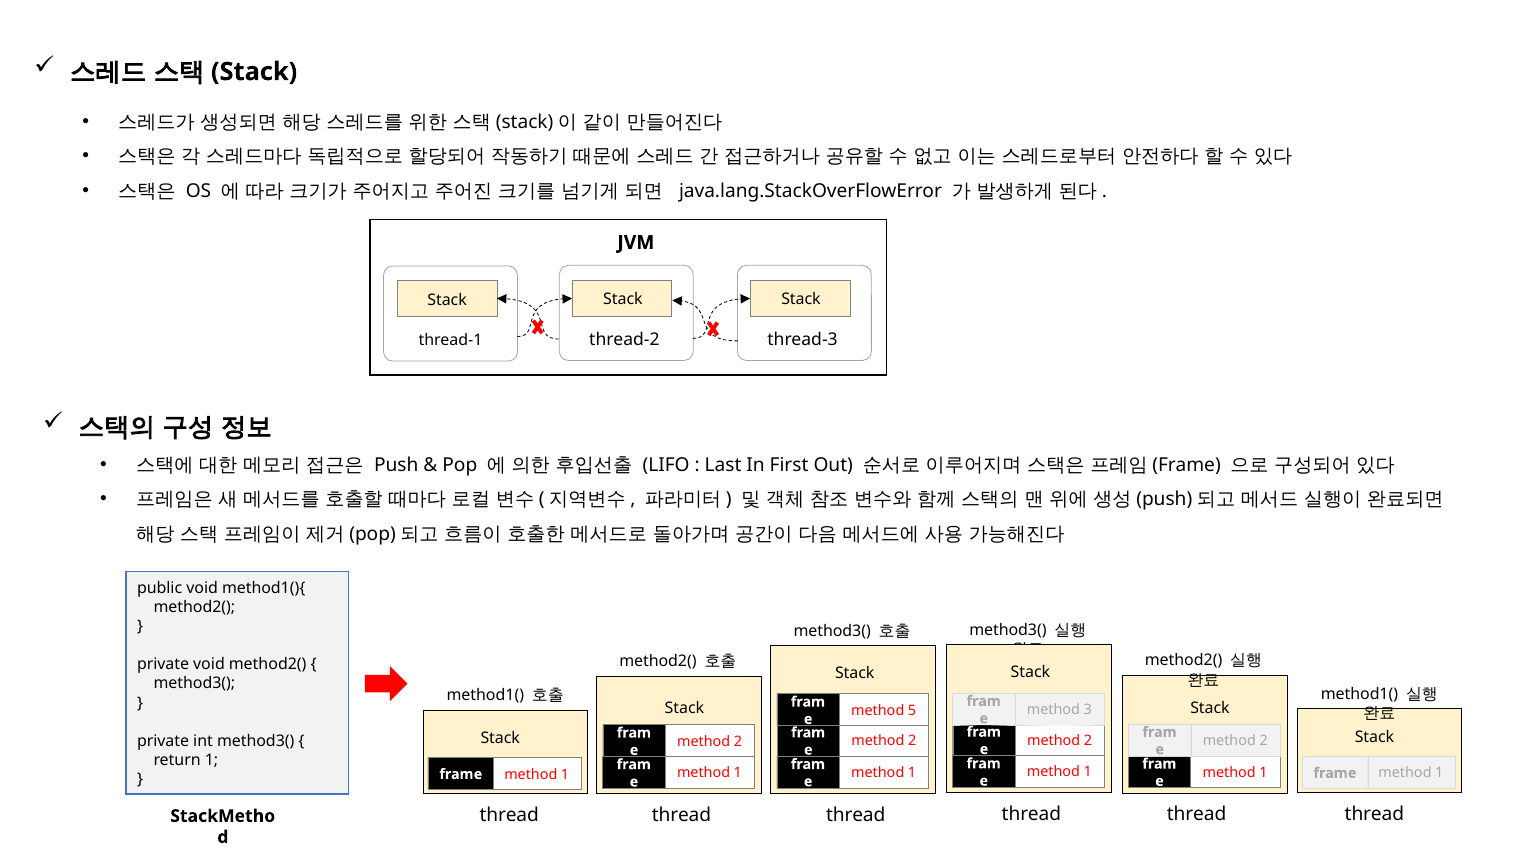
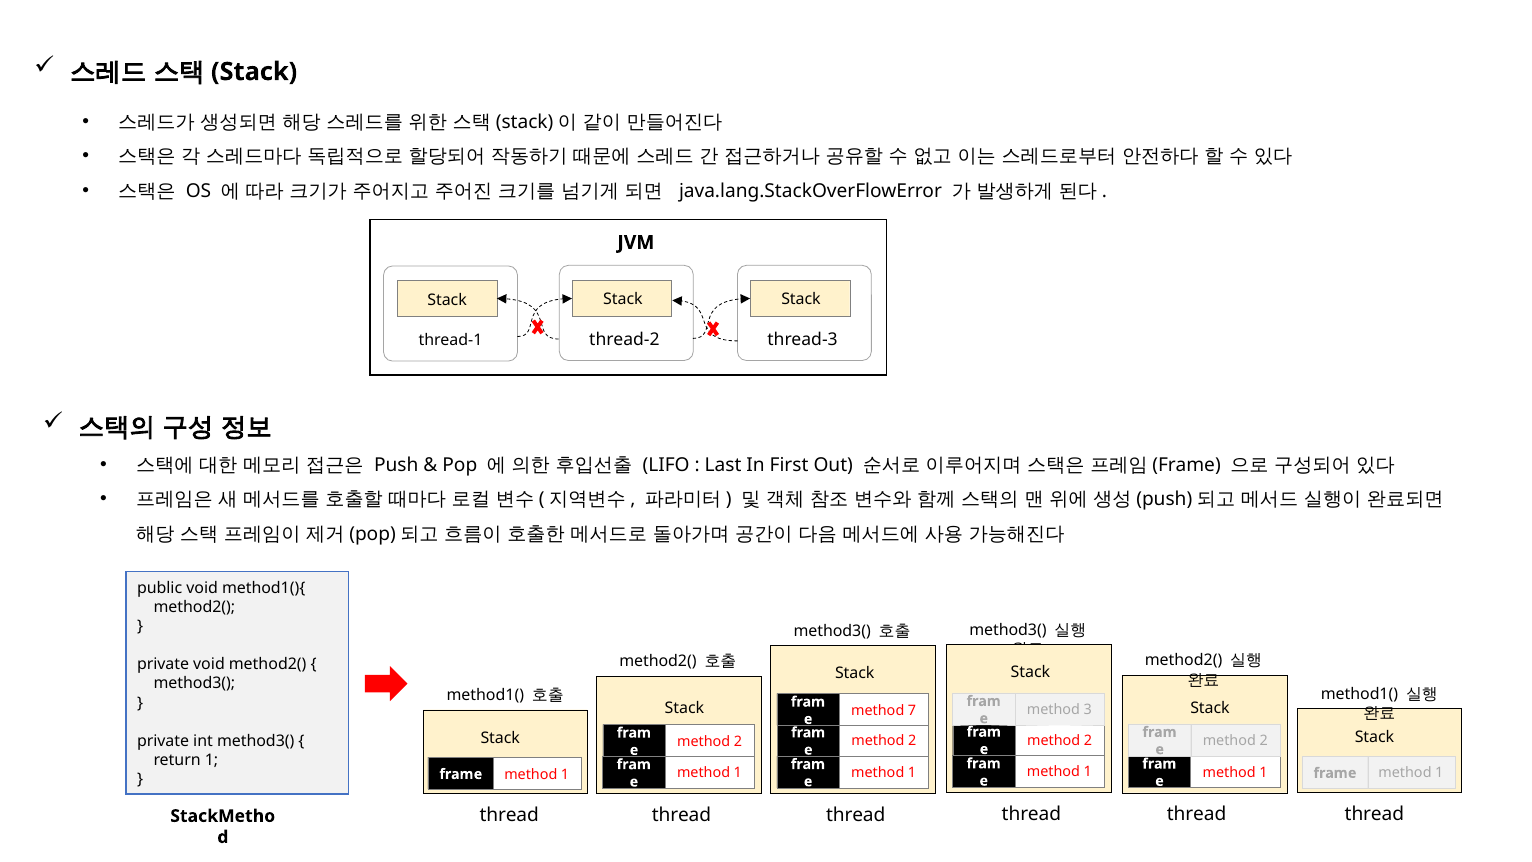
5: 5 -> 7 (912, 710)
